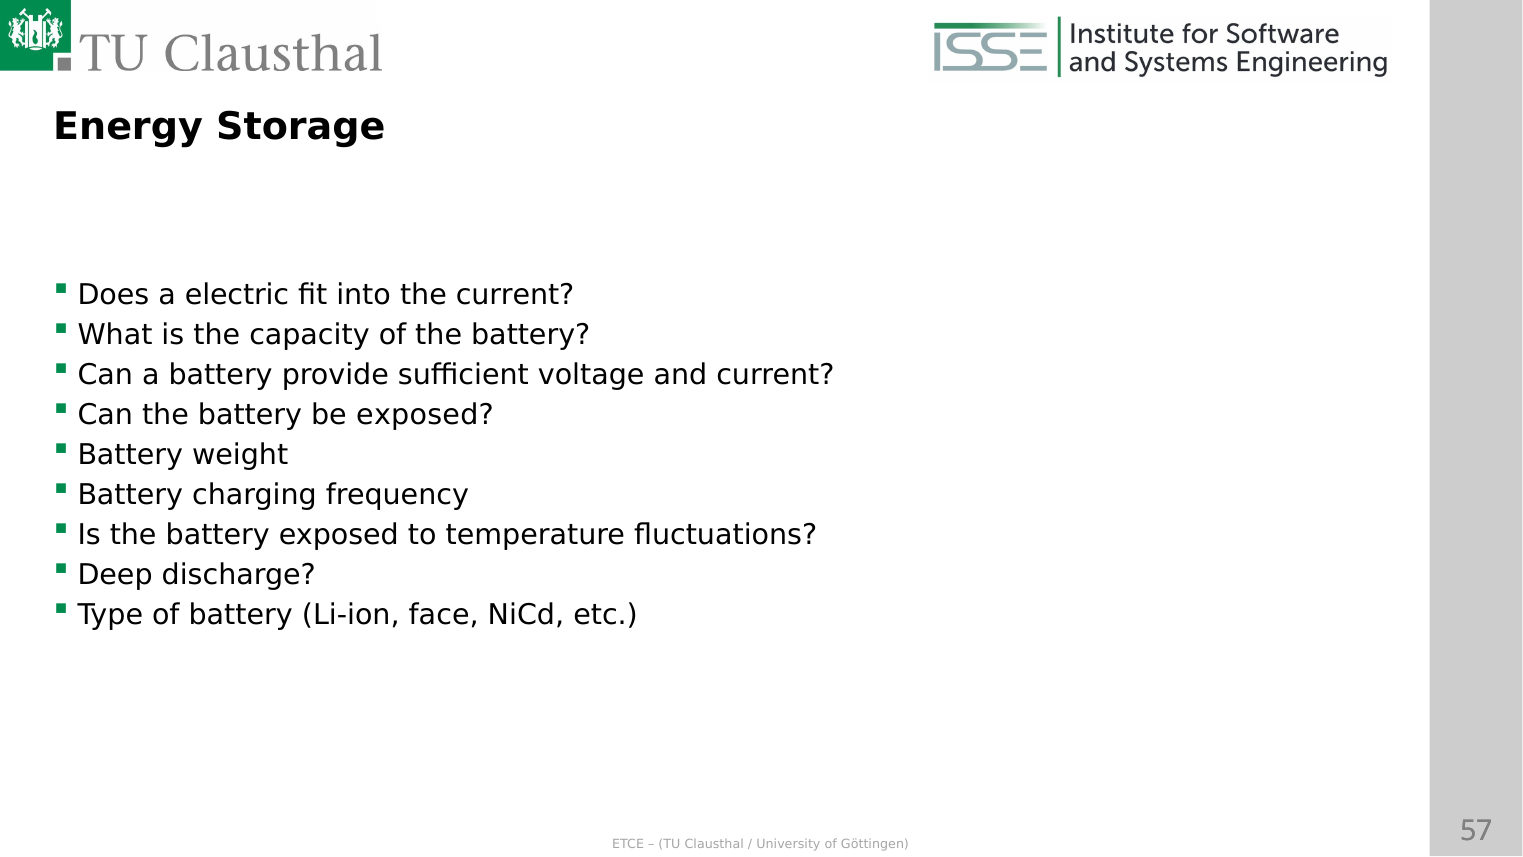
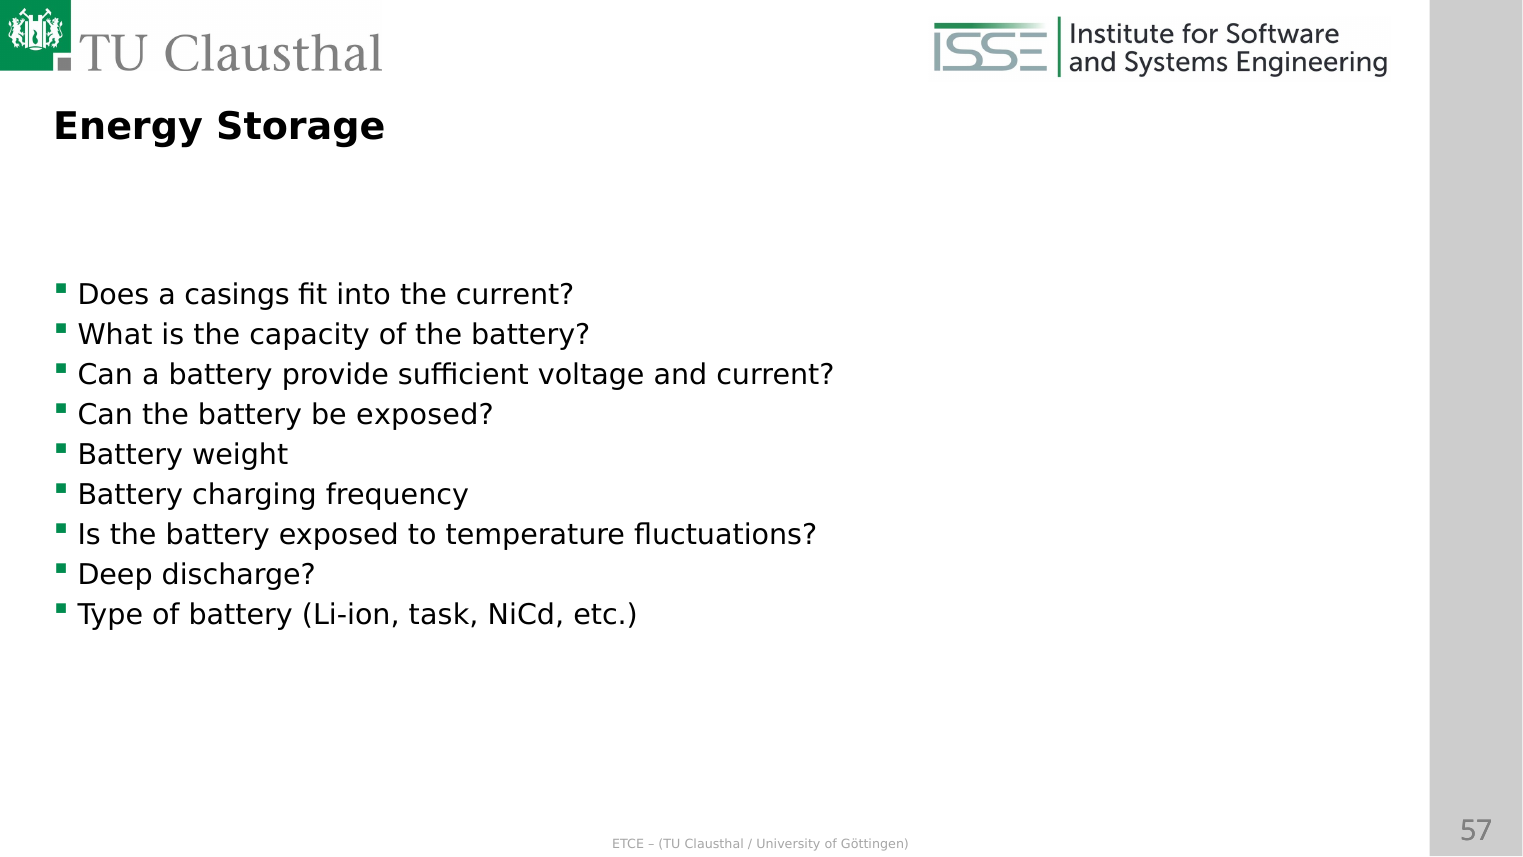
electric: electric -> casings (237, 295)
face: face -> task (444, 615)
